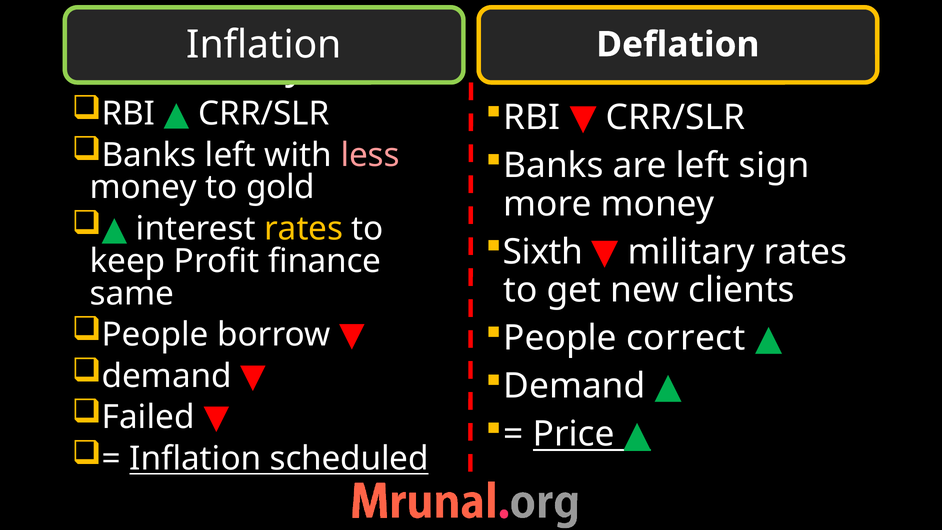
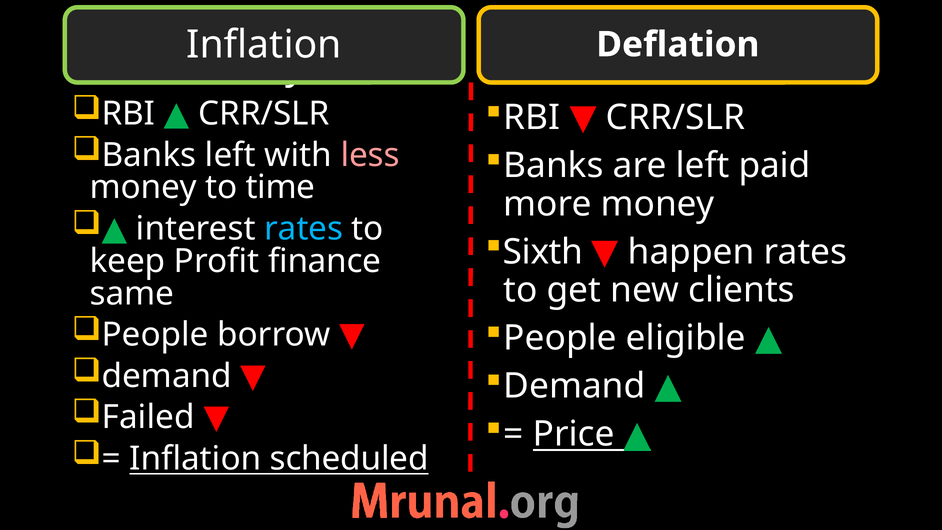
sign: sign -> paid (775, 166)
gold: gold -> time (280, 187)
rates colour: yellow -> light blue (304, 229)
military: military -> happen (691, 252)
correct: correct -> eligible (686, 338)
